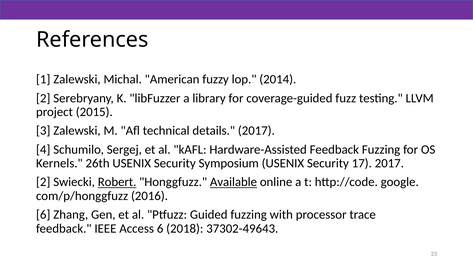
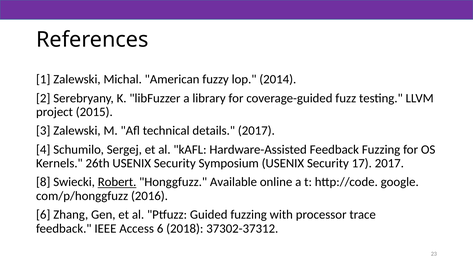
2: 2 -> 8 (43, 182)
Available underline: present -> none (233, 182)
37302-49643: 37302-49643 -> 37302-37312 (242, 229)
